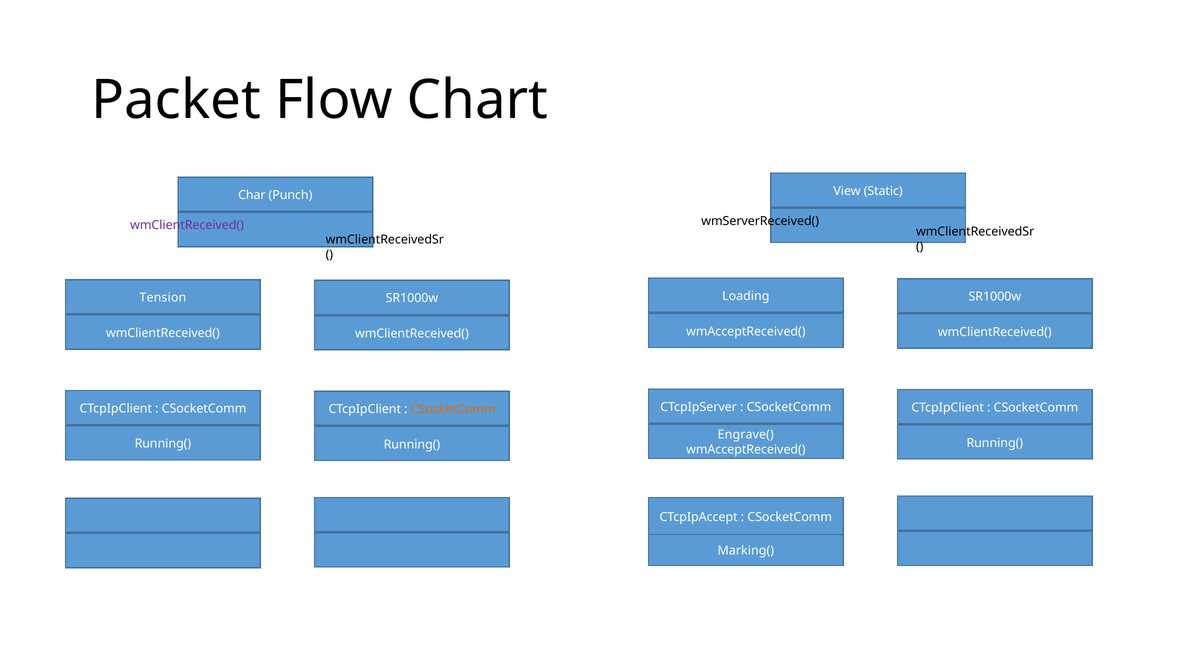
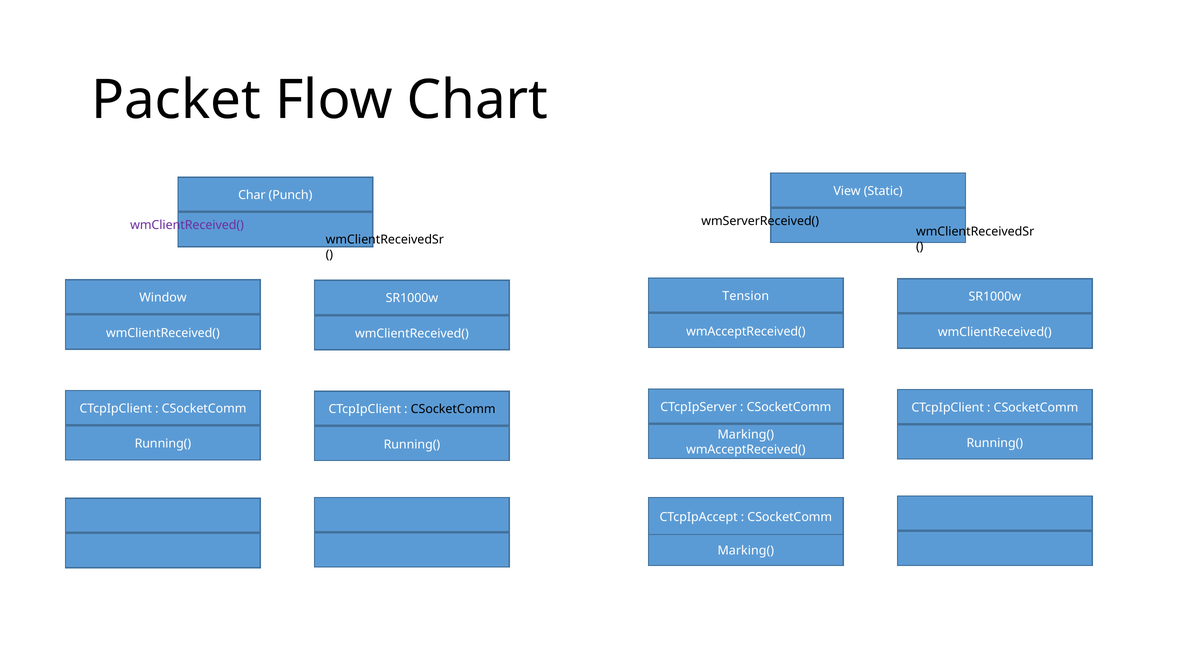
Loading: Loading -> Tension (746, 296)
Tension: Tension -> Window (163, 297)
CSocketComm colour: orange -> black (453, 409)
Engrave(: Engrave( -> Marking( (746, 435)
